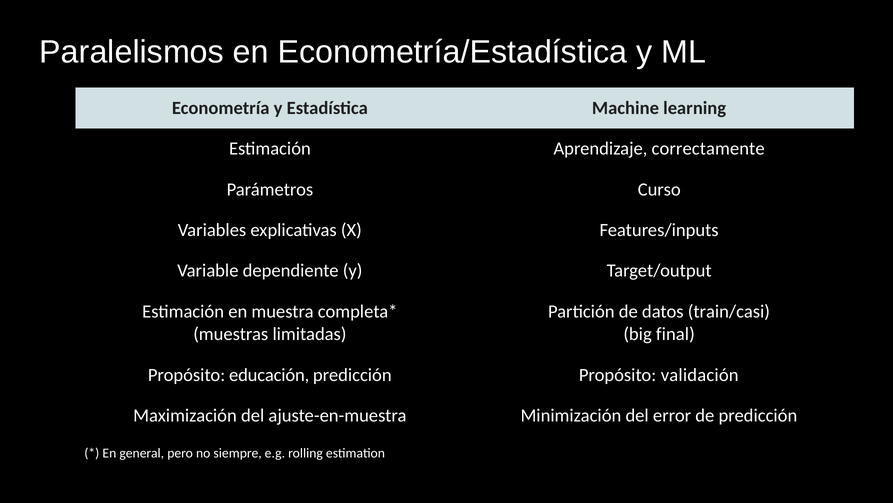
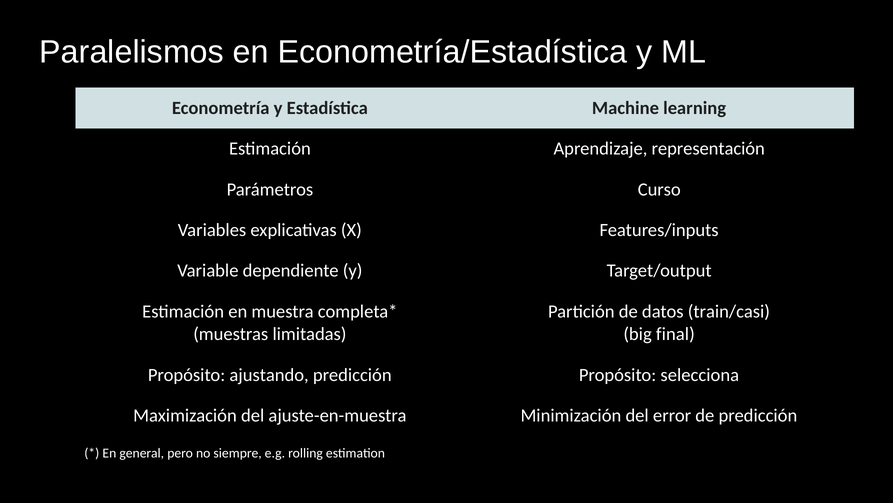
correctamente: correctamente -> representación (708, 149)
educación: educación -> ajustando (269, 374)
validación: validación -> selecciona (700, 374)
